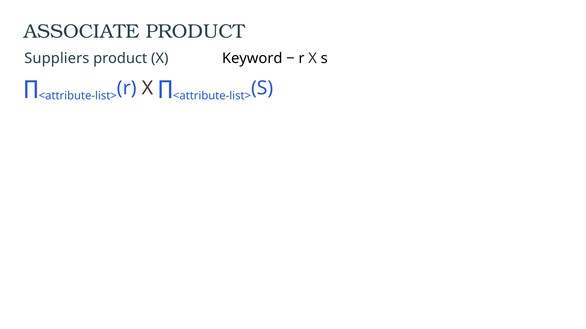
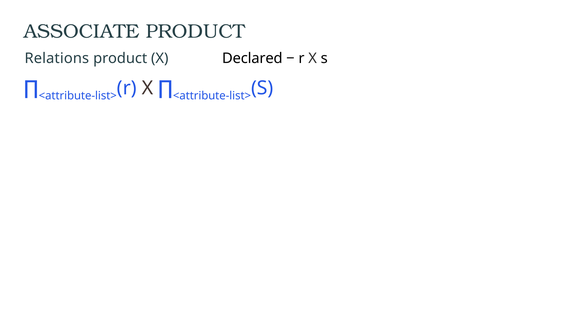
Suppliers: Suppliers -> Relations (57, 58)
Keyword: Keyword -> Declared (252, 58)
